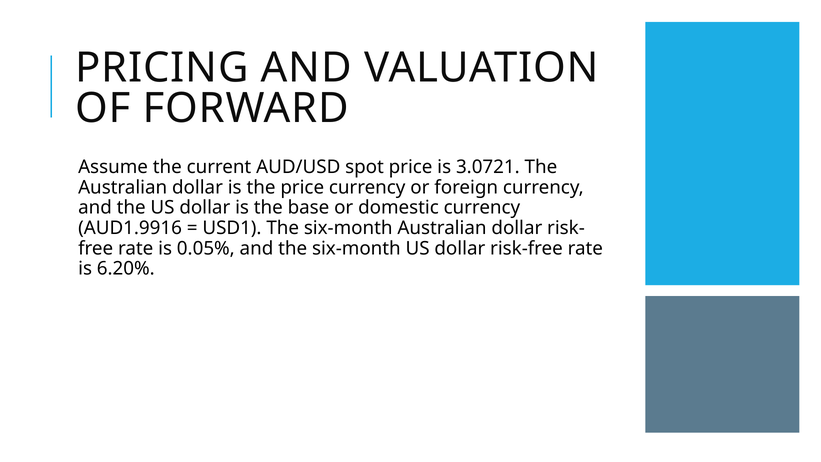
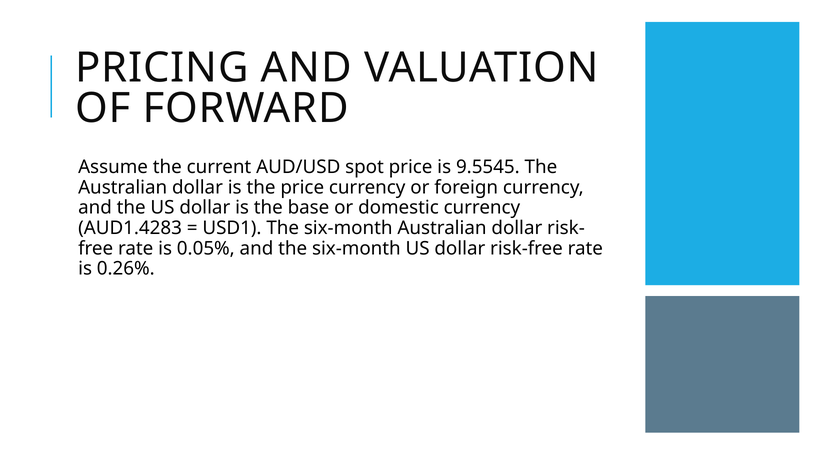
3.0721: 3.0721 -> 9.5545 (488, 167)
AUD1.9916: AUD1.9916 -> AUD1.4283 (130, 228)
6.20%: 6.20% -> 0.26% (126, 269)
